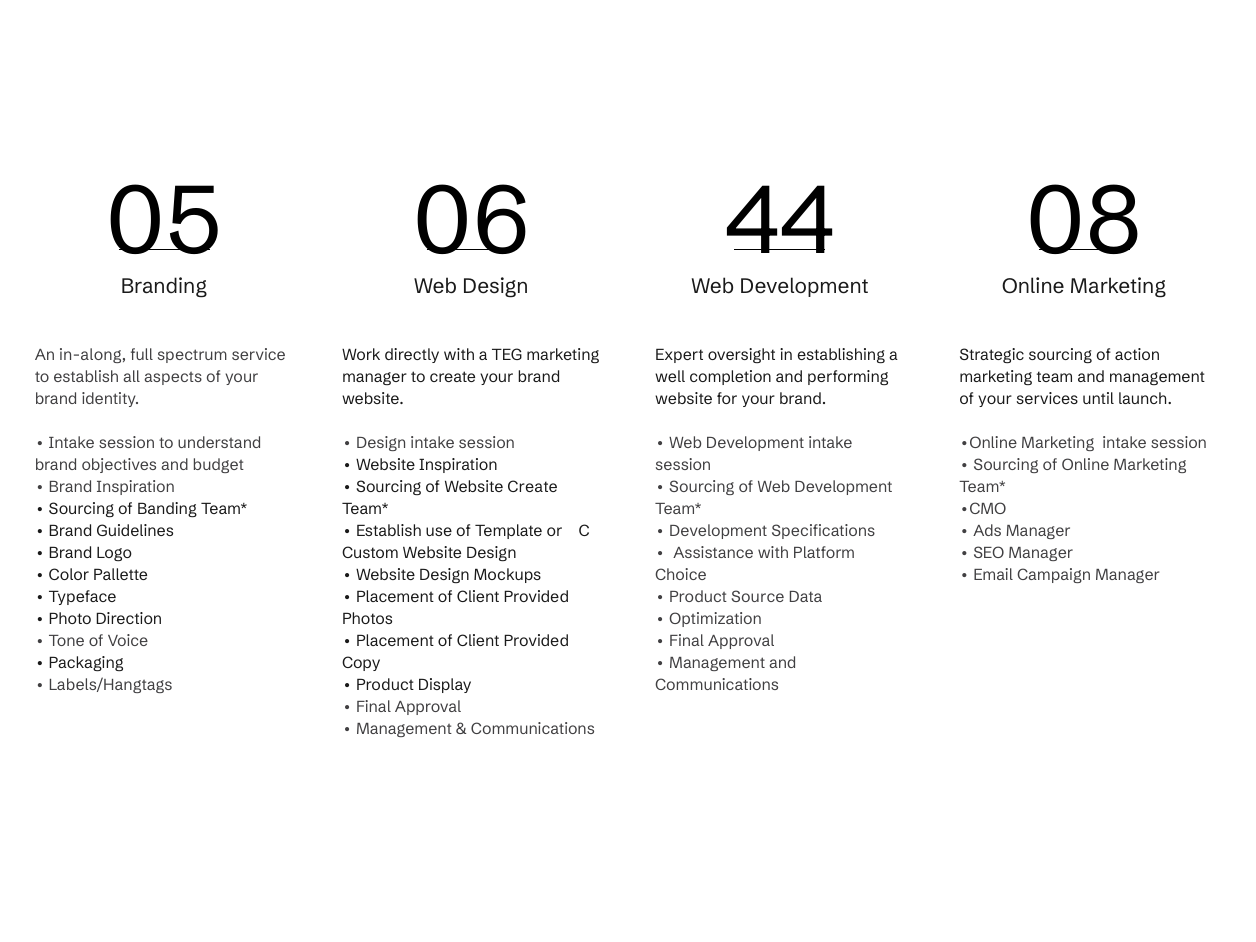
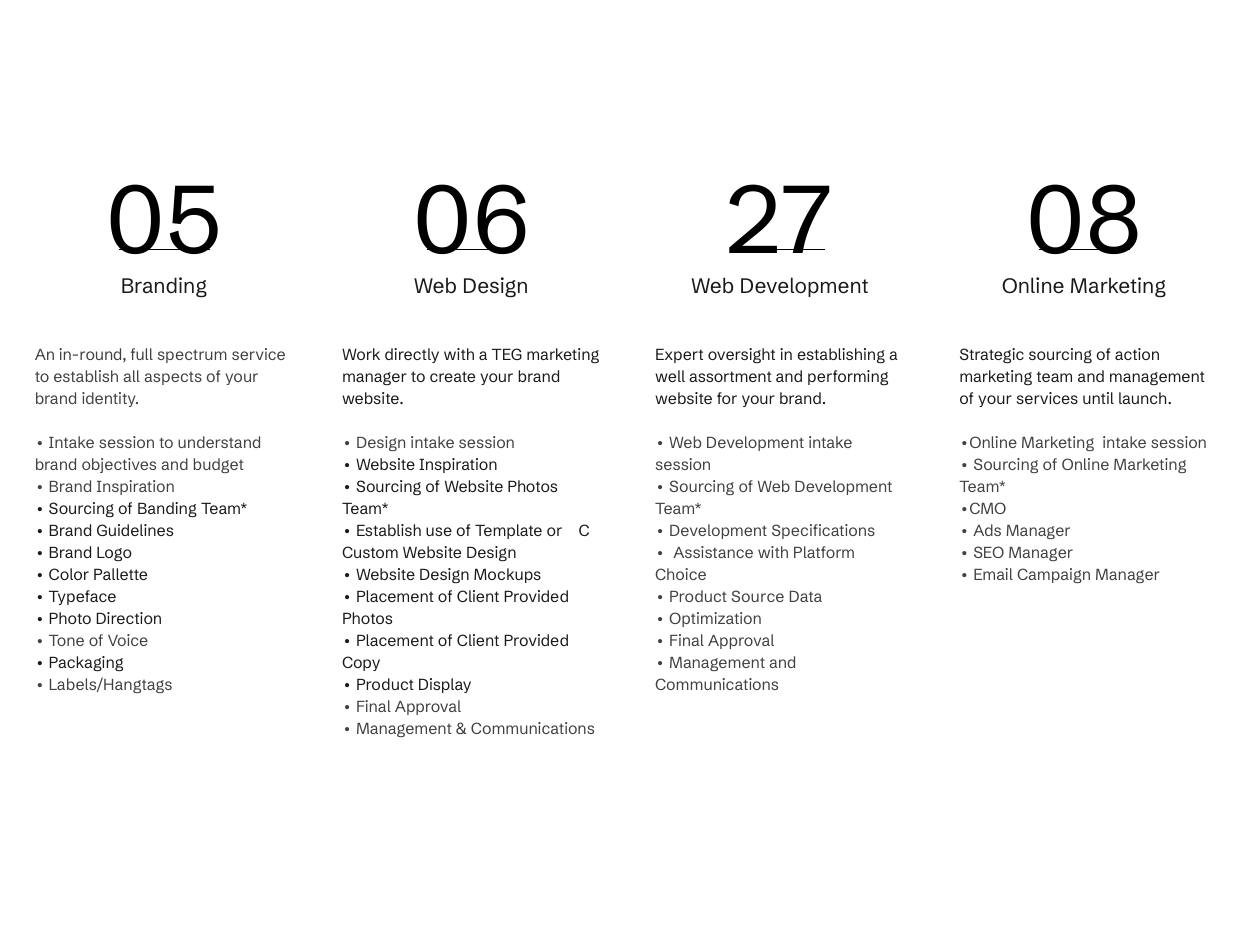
44: 44 -> 27 (780, 222)
in-along: in-along -> in-round (93, 355)
completion: completion -> assortment (731, 377)
Website Create: Create -> Photos (533, 487)
